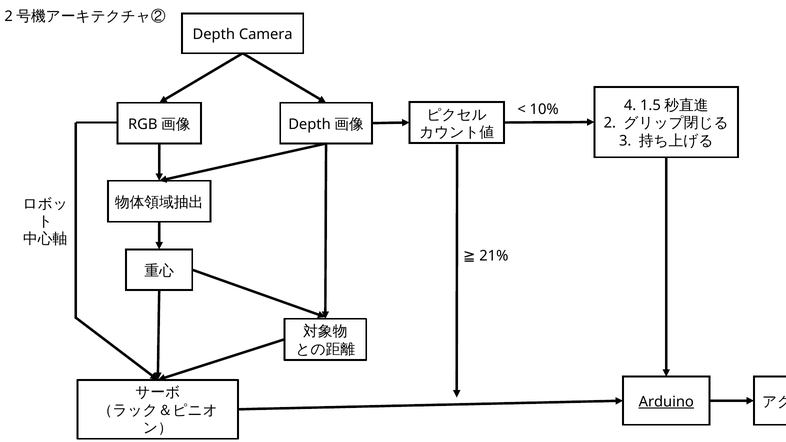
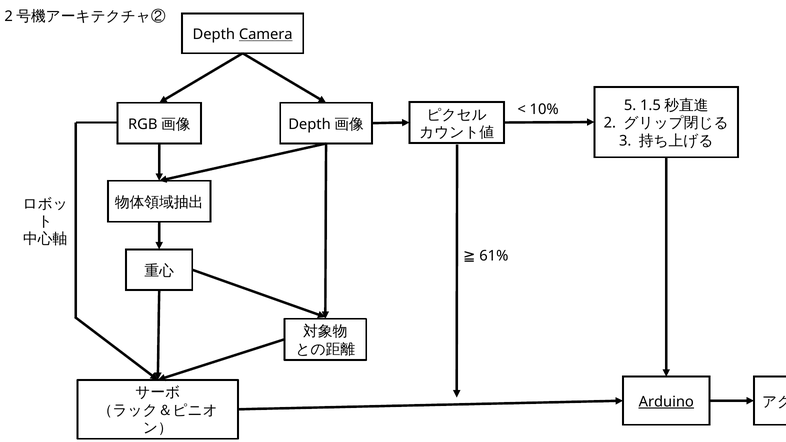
Camera underline: none -> present (266, 34)
4: 4 -> 5 (630, 105)
21%: 21% -> 61% (494, 256)
